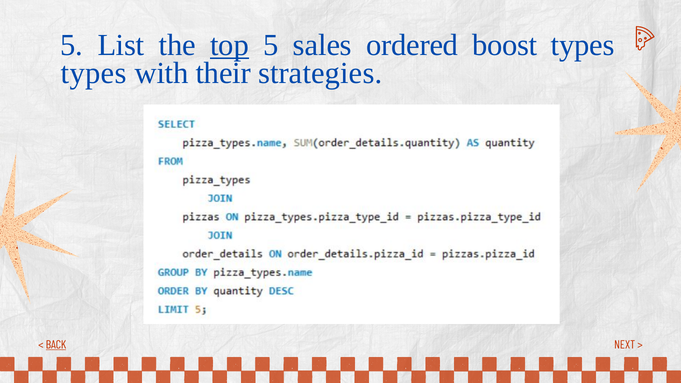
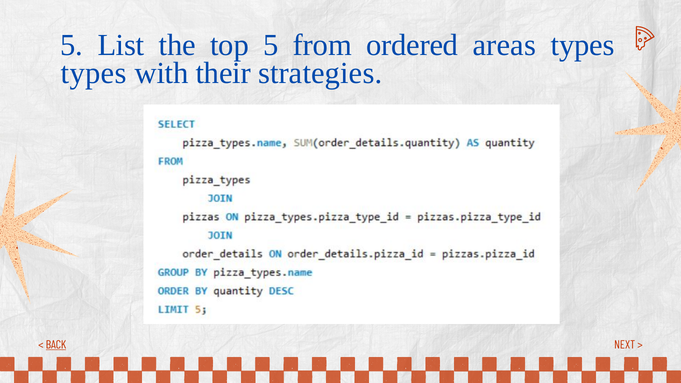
top underline: present -> none (230, 45)
sales: sales -> from (322, 45)
boost: boost -> areas (504, 45)
